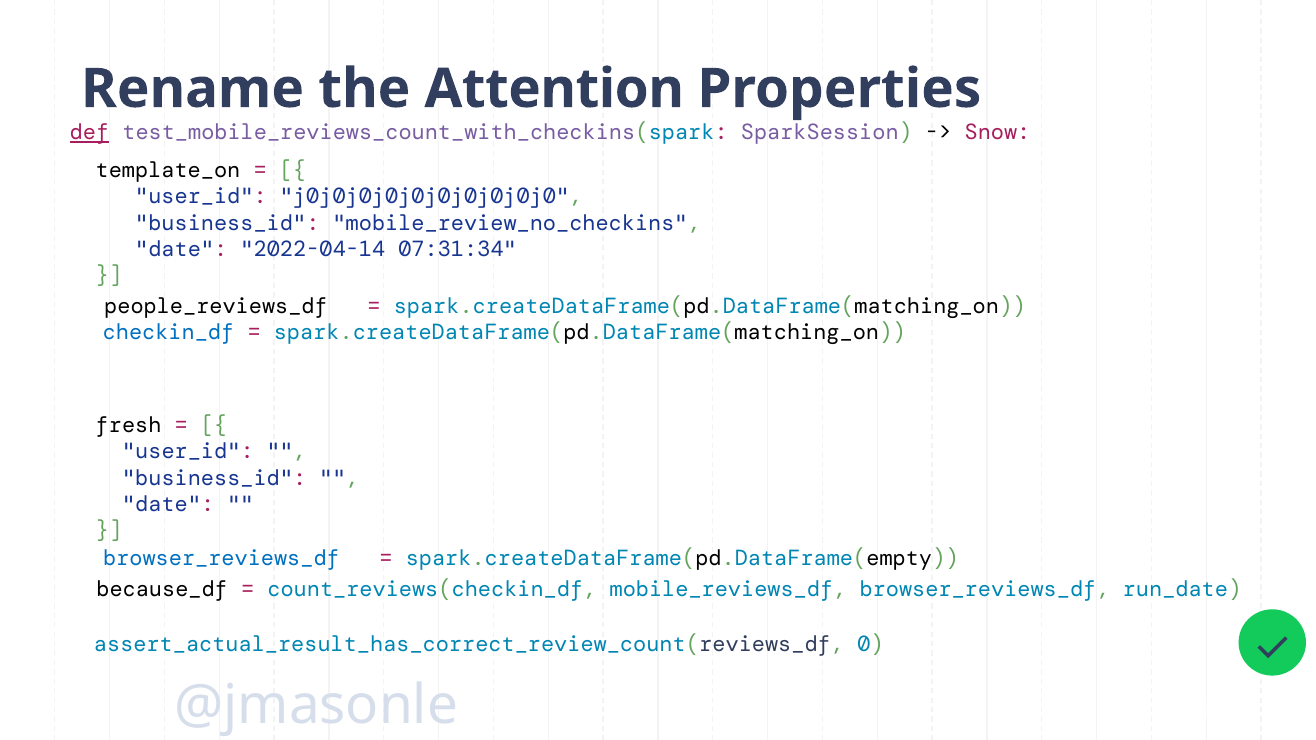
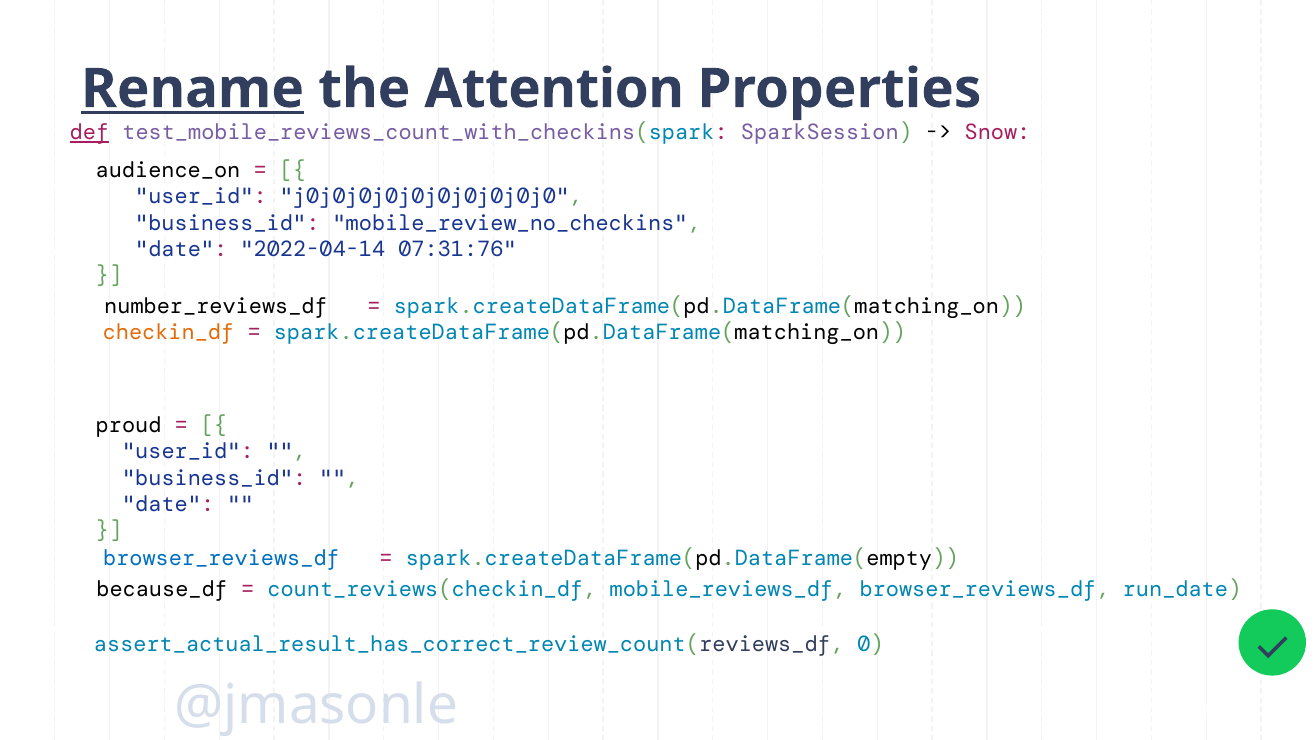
Rename underline: none -> present (192, 89)
template_on: template_on -> audience_on (168, 170)
07:31:34: 07:31:34 -> 07:31:76 (457, 249)
people_reviews_df: people_reviews_df -> number_reviews_df (216, 306)
checkin_df colour: blue -> orange (168, 332)
fresh: fresh -> proud (129, 425)
